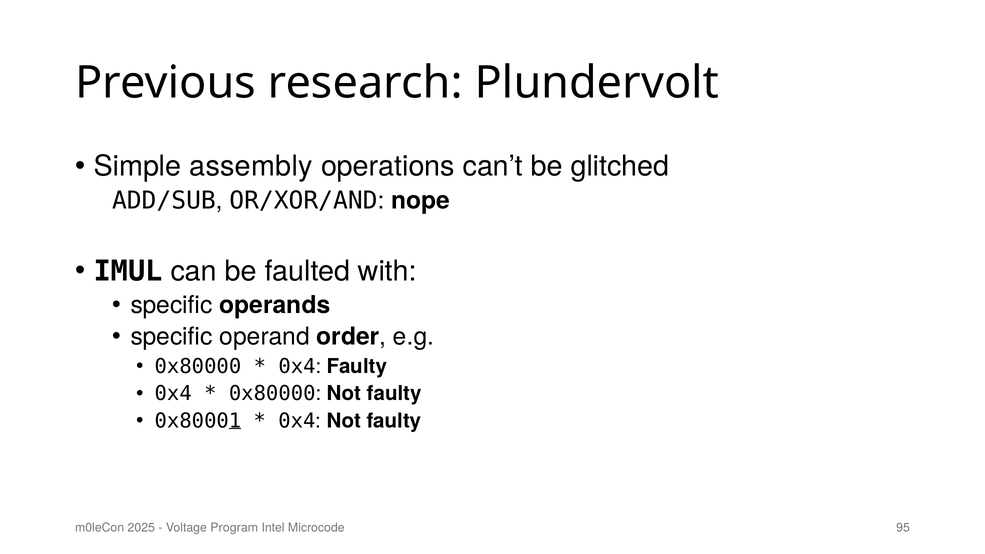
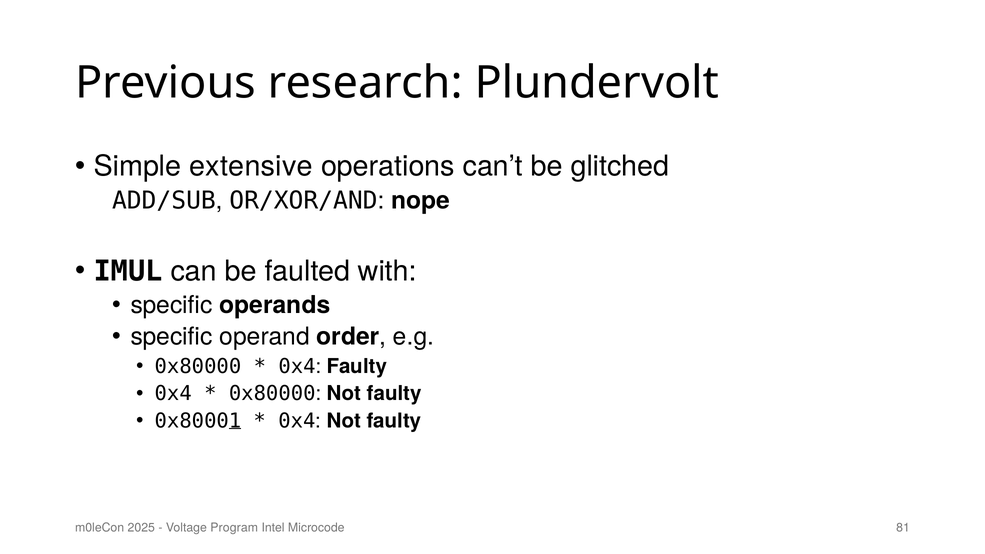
assembly: assembly -> extensive (251, 166)
95: 95 -> 81 (903, 528)
